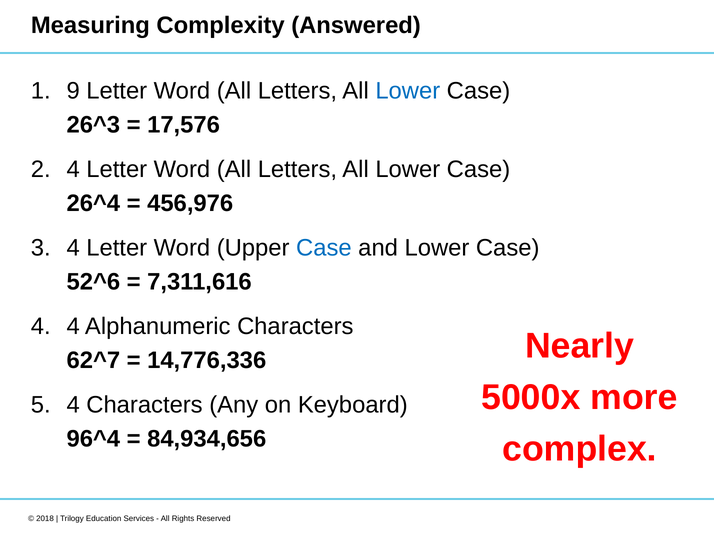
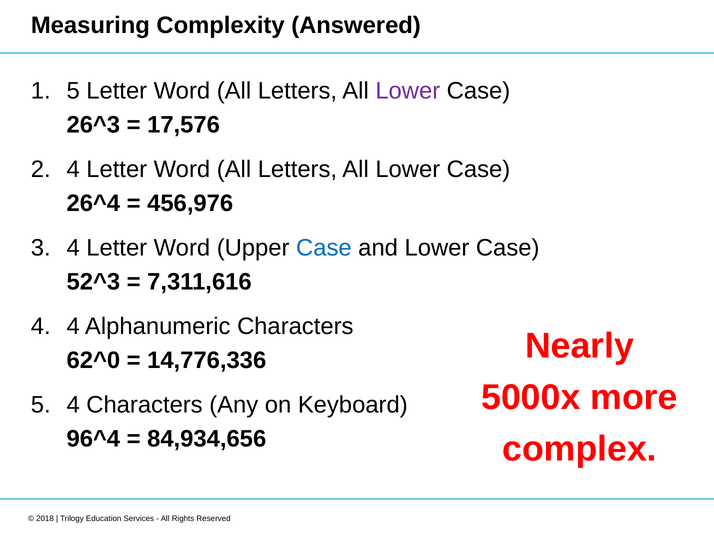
9: 9 -> 5 (73, 91)
Lower colour: blue -> purple (408, 91)
52^6: 52^6 -> 52^3 (93, 282)
62^7: 62^7 -> 62^0 (93, 360)
